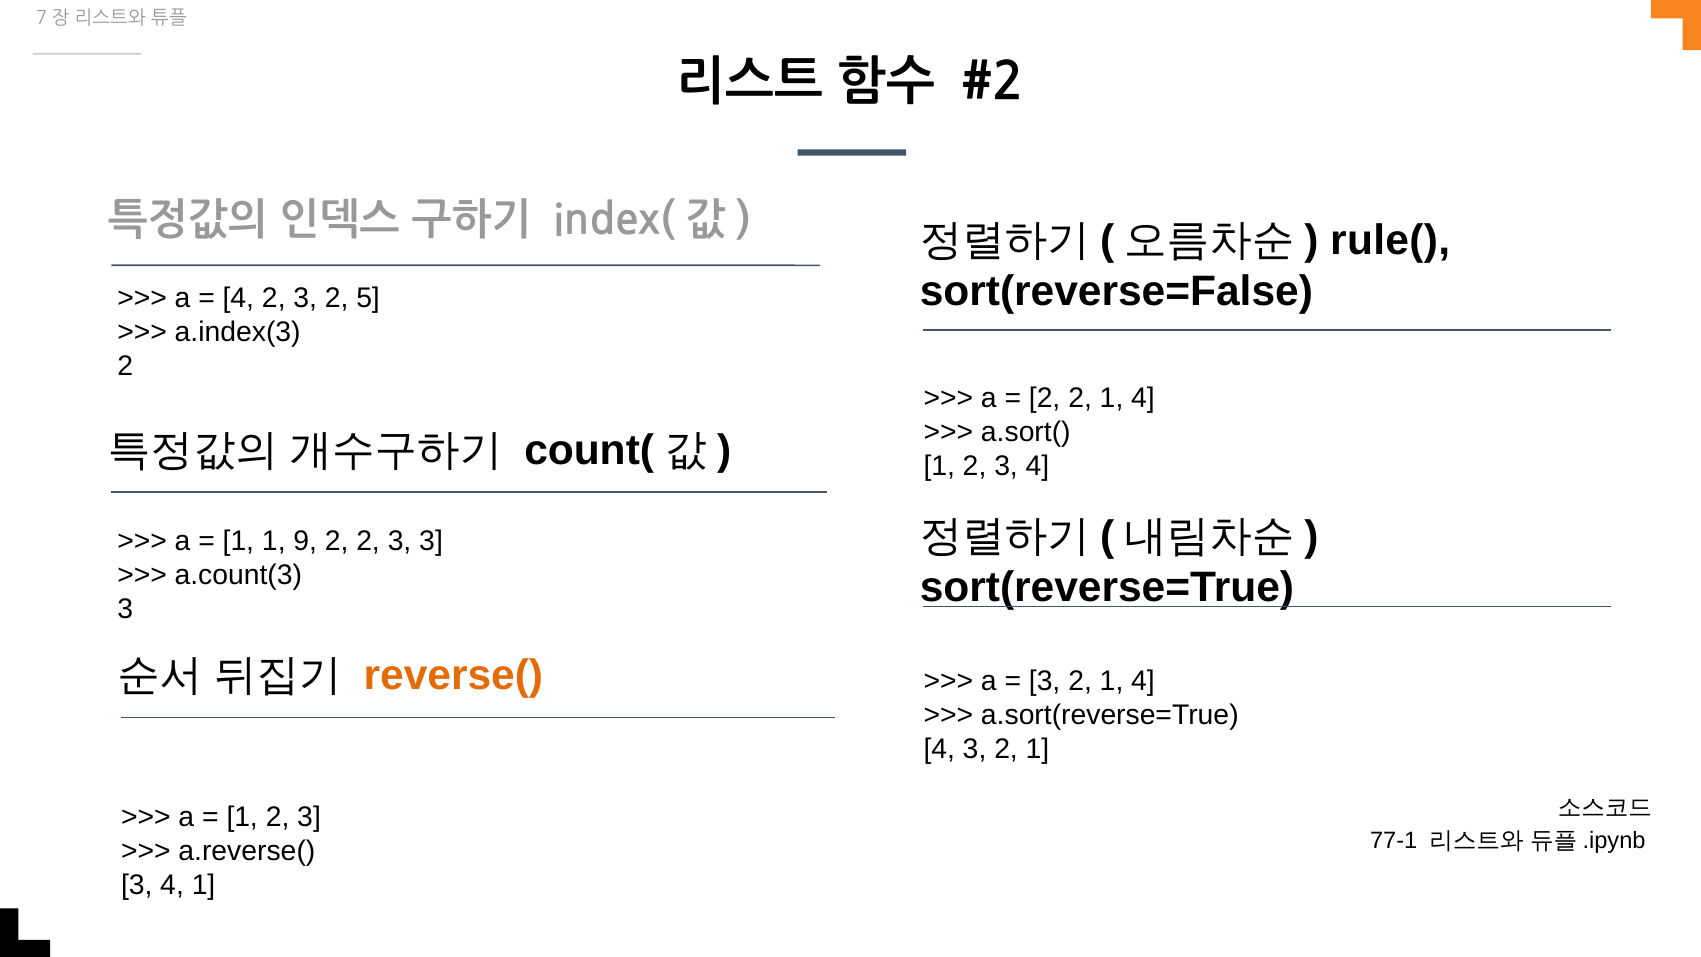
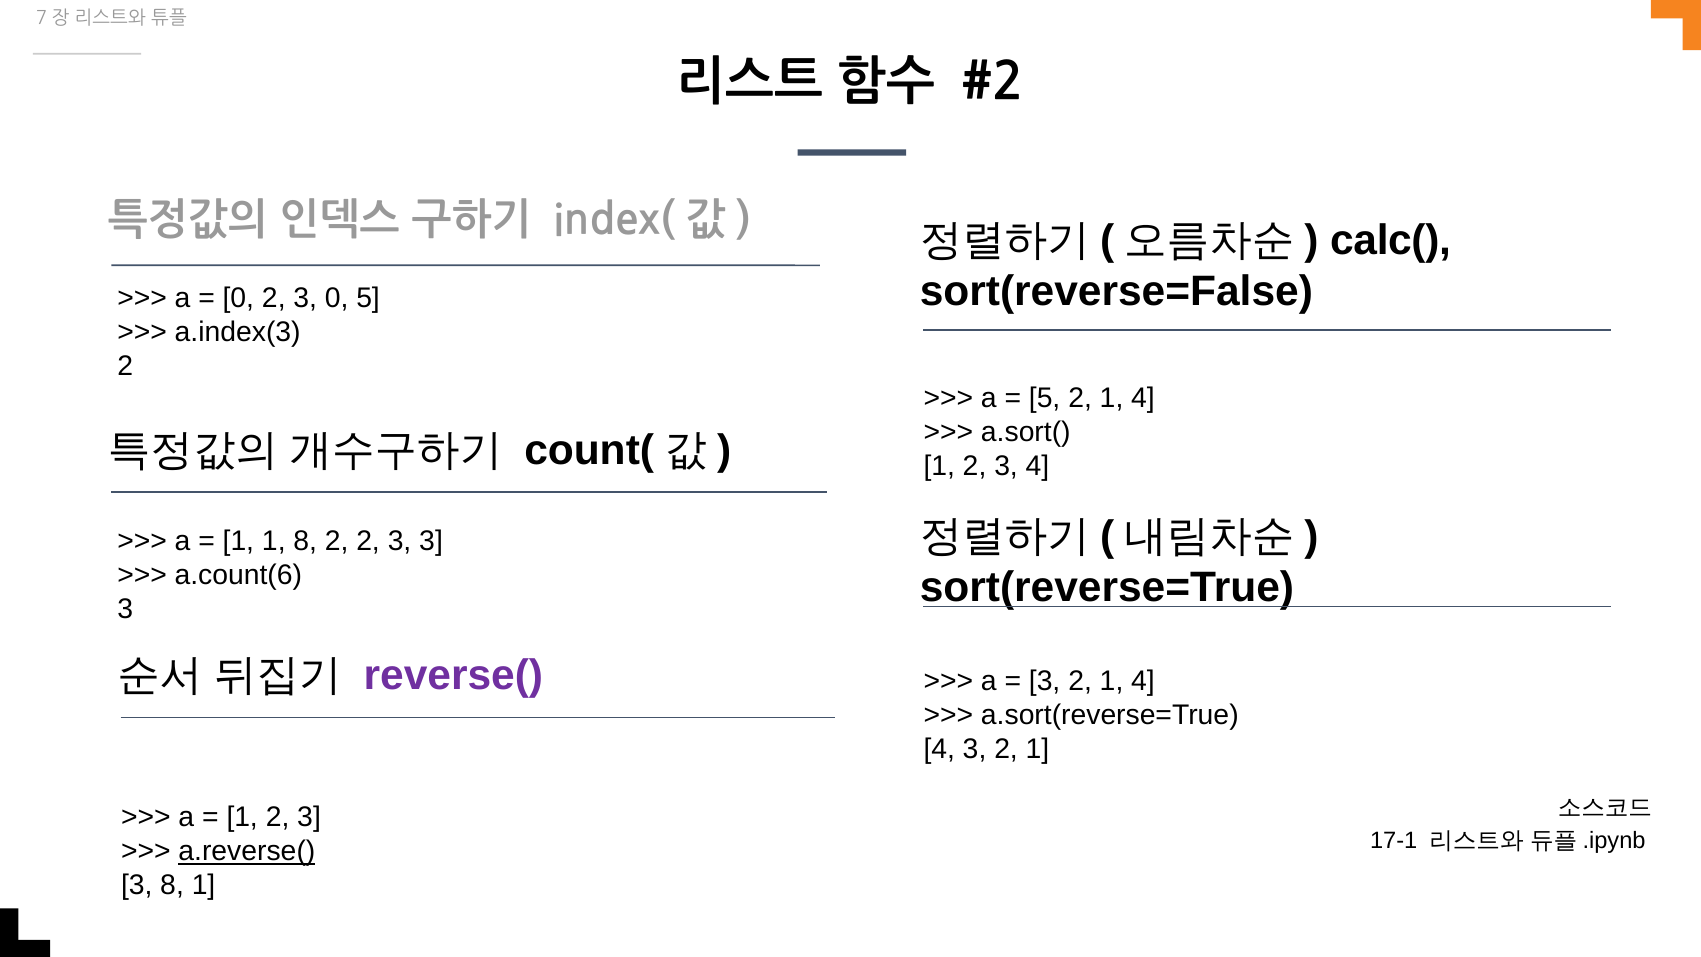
rule(: rule( -> calc( (1391, 241)
4: 4 -> 0 (238, 298)
2 3 2: 2 -> 0 (337, 298)
2: 2 -> 5 (1045, 398)
1 9: 9 -> 8 (305, 541)
a.count(3: a.count(3 -> a.count(6 (238, 575)
reverse( colour: orange -> purple (453, 676)
77-1: 77-1 -> 17-1 (1394, 841)
a.reverse( underline: none -> present (247, 851)
4: 4 -> 8 (172, 885)
